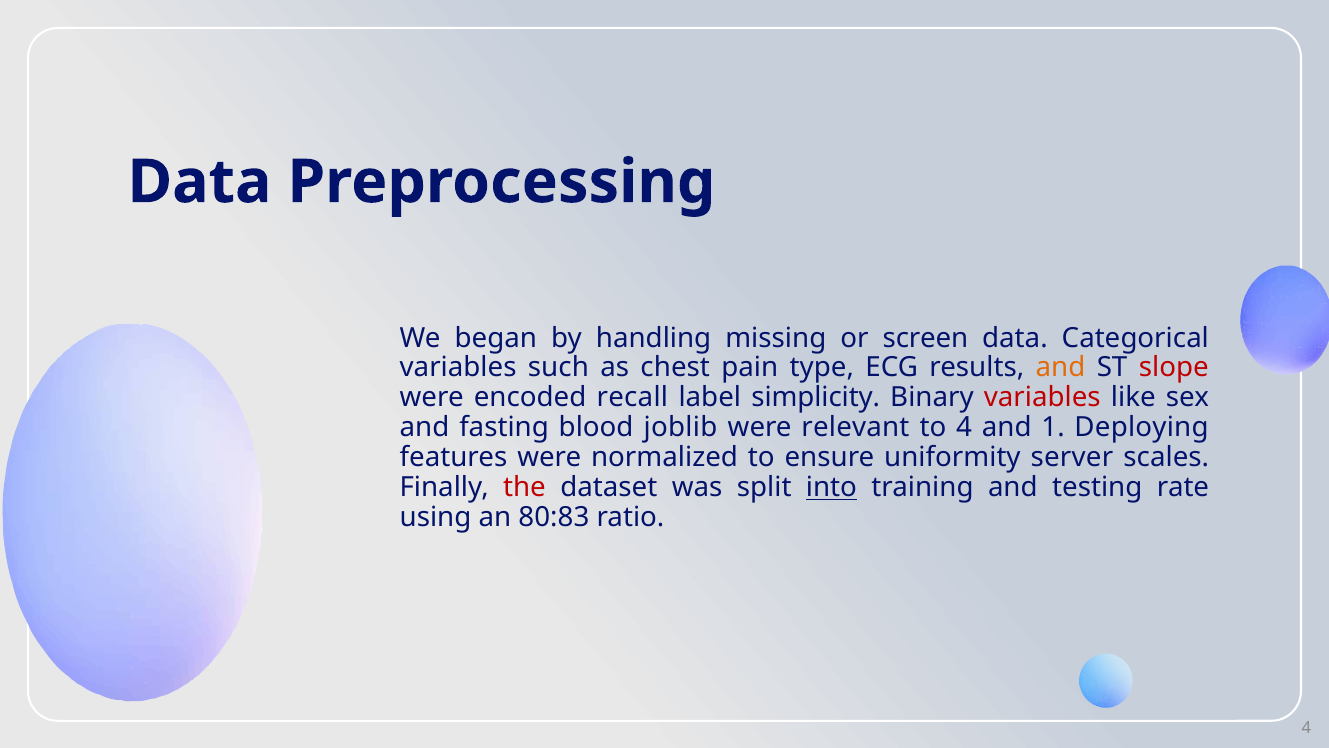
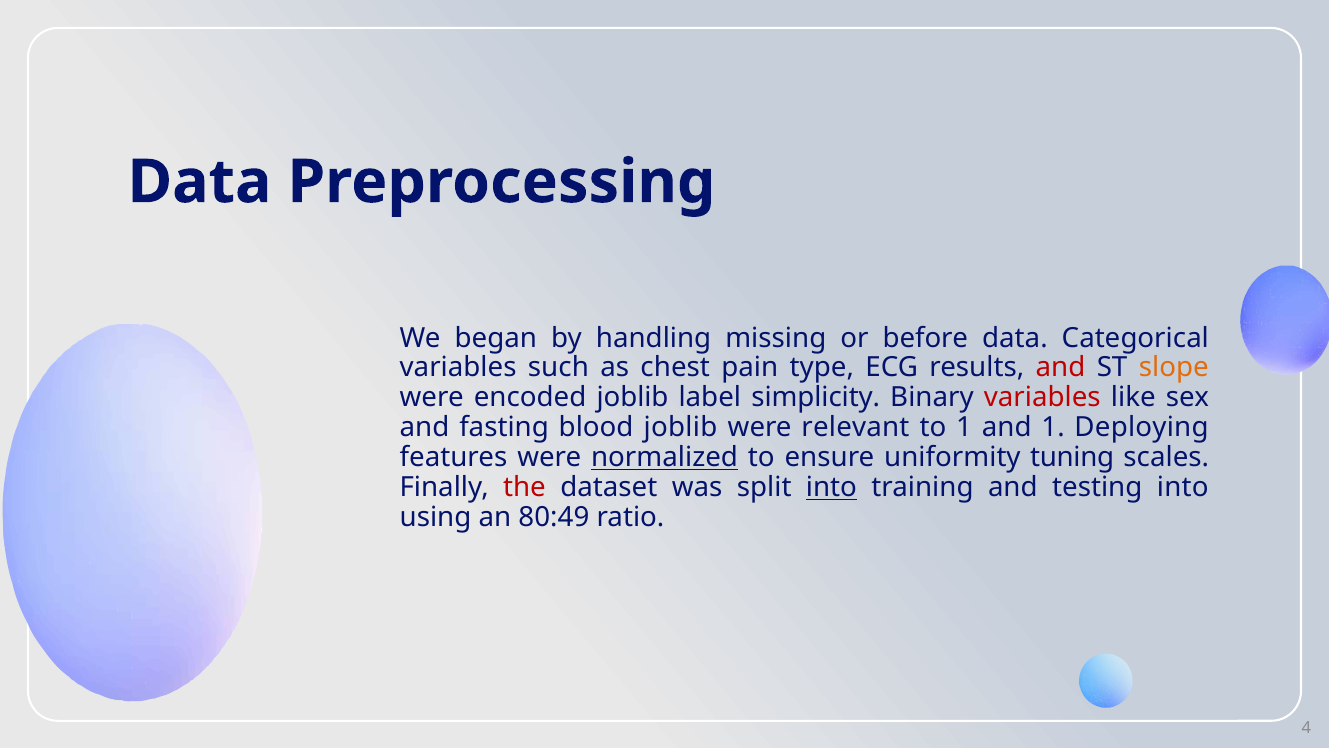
screen: screen -> before (925, 338)
and colour: orange -> red (1061, 368)
slope colour: red -> orange (1174, 368)
encoded recall: recall -> joblib (633, 398)
to 4: 4 -> 1 (964, 427)
normalized underline: none -> present (665, 457)
server: server -> tuning (1072, 457)
testing rate: rate -> into (1183, 487)
80:83: 80:83 -> 80:49 (554, 517)
